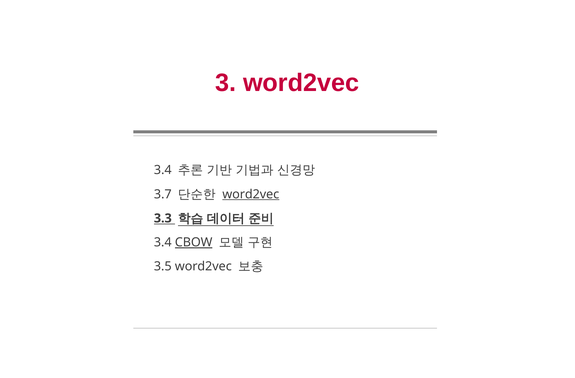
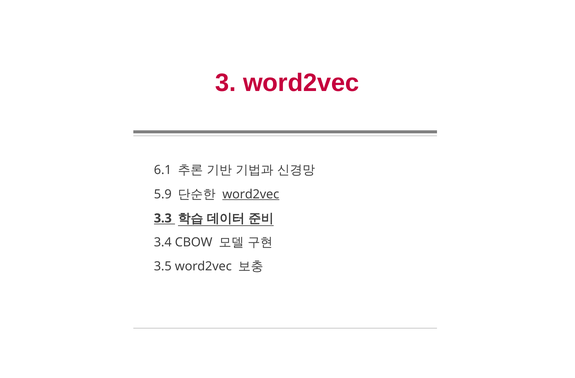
3.4: 3.4 -> 6.1 (163, 170)
3.7: 3.7 -> 5.9 (163, 194)
CBOW underline: present -> none (194, 242)
